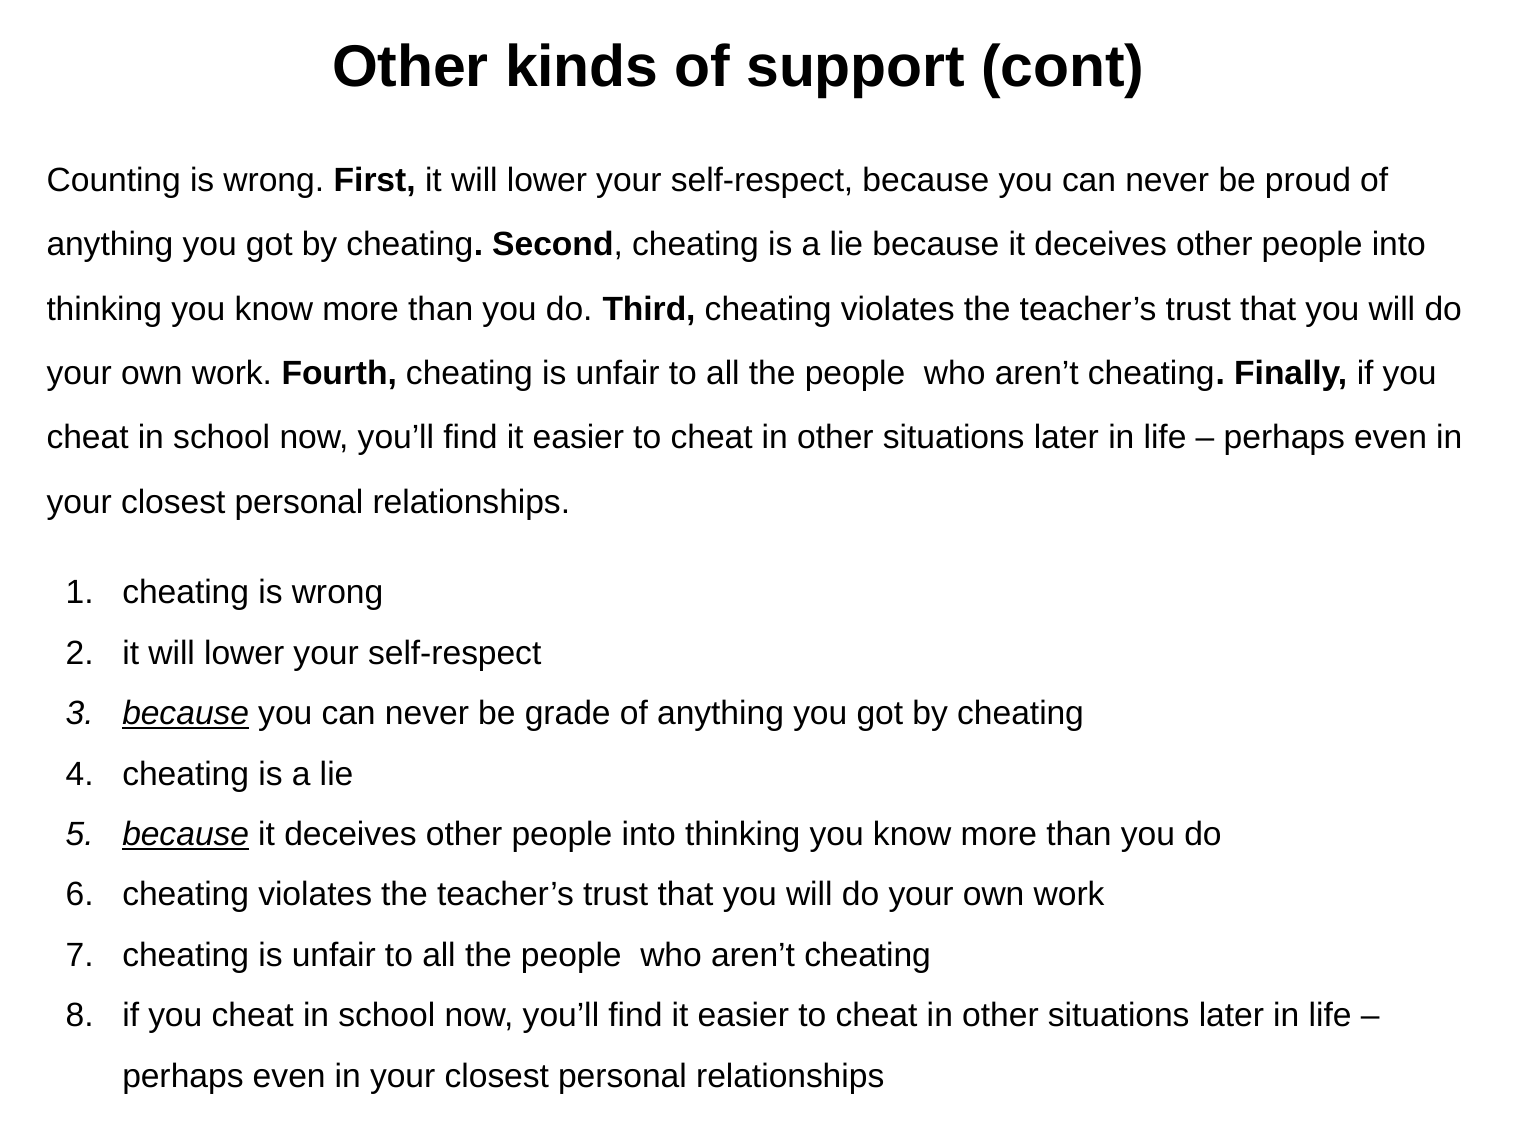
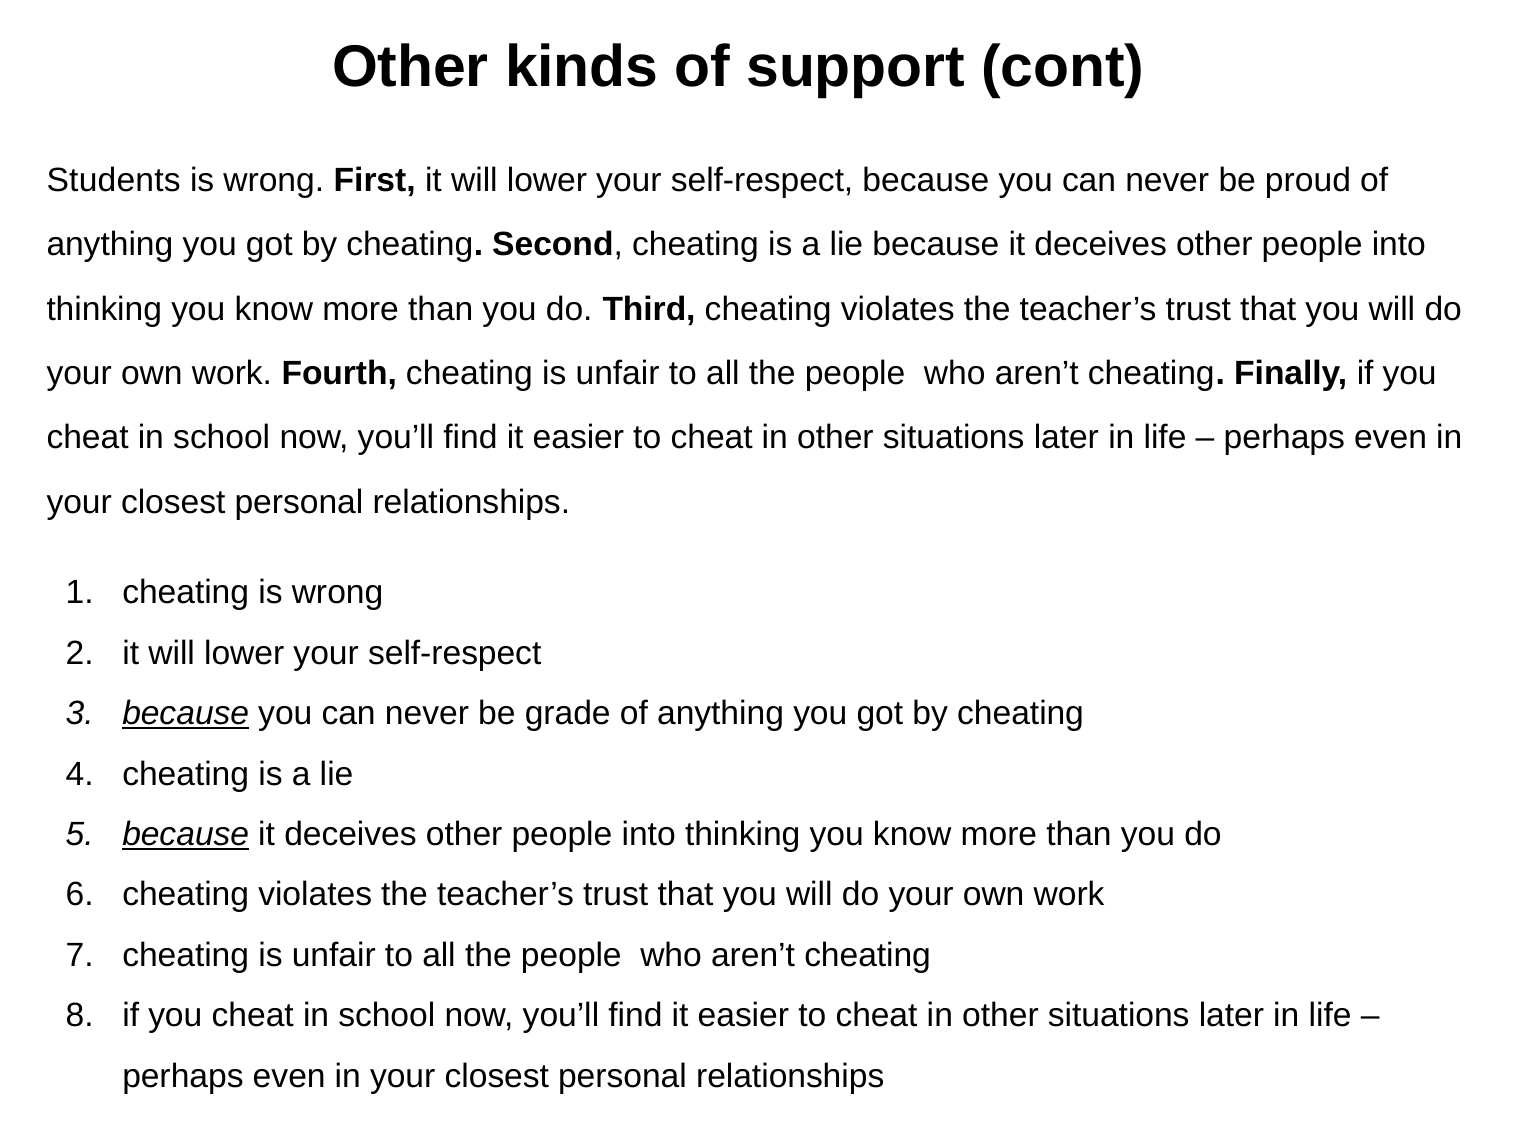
Counting: Counting -> Students (114, 180)
